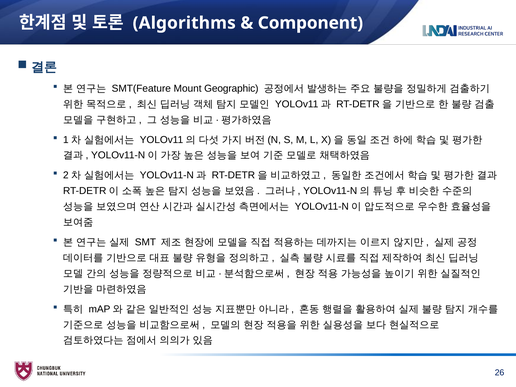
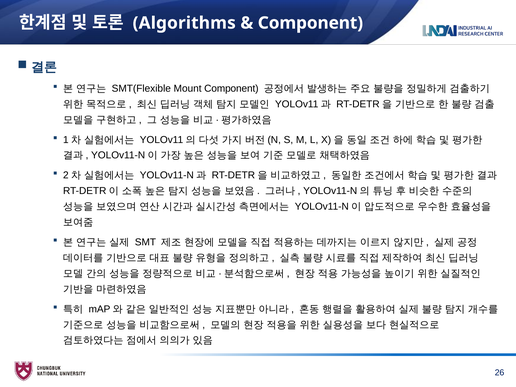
SMT(Feature: SMT(Feature -> SMT(Flexible (141, 88)
Mount Geographic: Geographic -> Component (231, 88)
